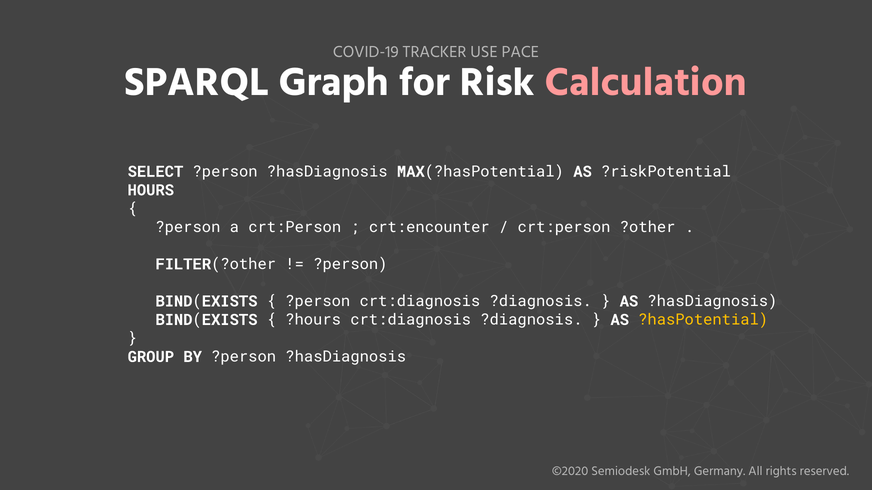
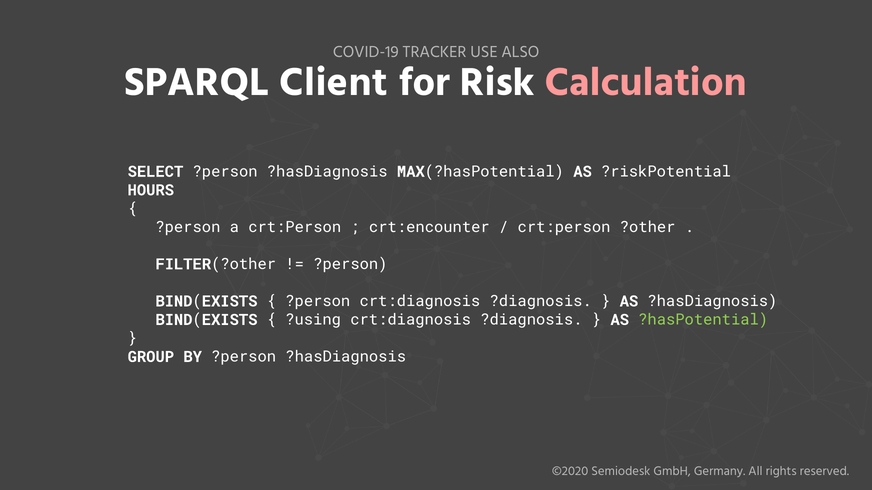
PACE: PACE -> ALSO (520, 52)
Graph: Graph -> Client (333, 82)
?hours: ?hours -> ?using (313, 320)
?hasPotential colour: yellow -> light green (703, 320)
